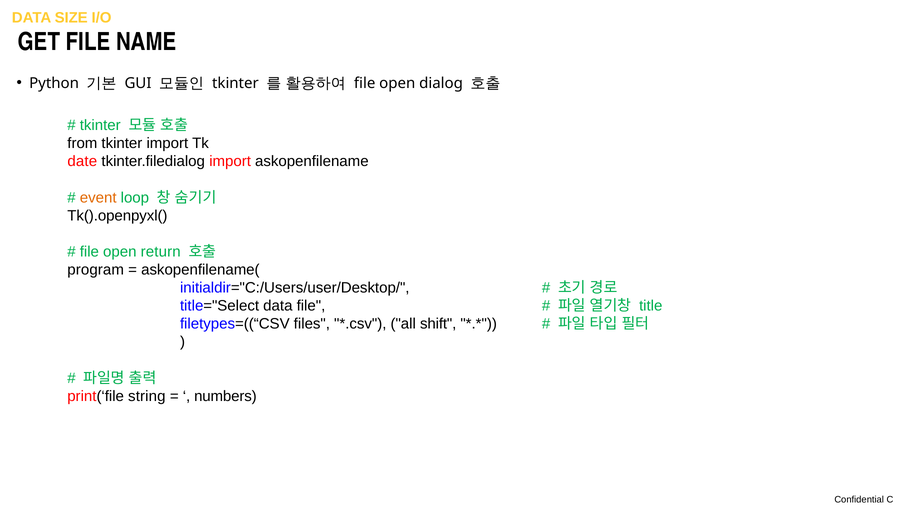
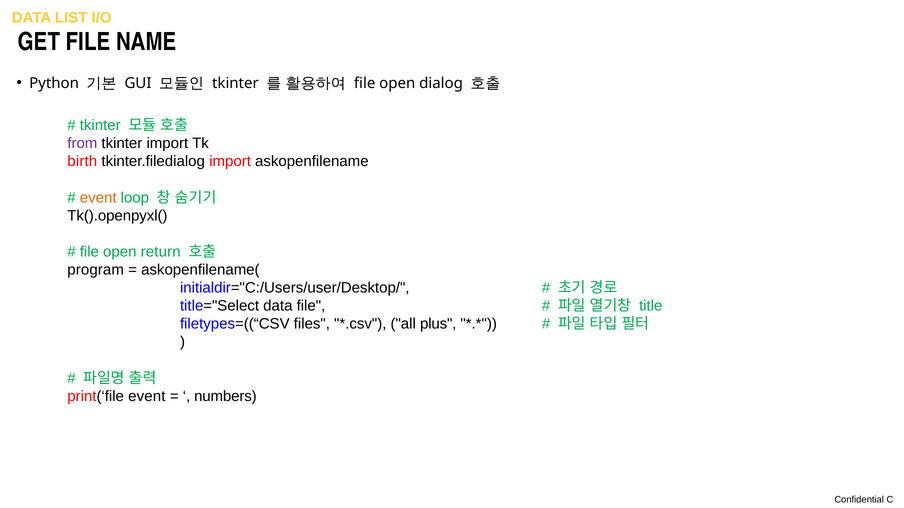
SIZE: SIZE -> LIST (71, 18)
from colour: black -> purple (82, 144)
date: date -> birth (82, 162)
shift: shift -> plus (438, 324)
print(‘file string: string -> event (147, 397)
